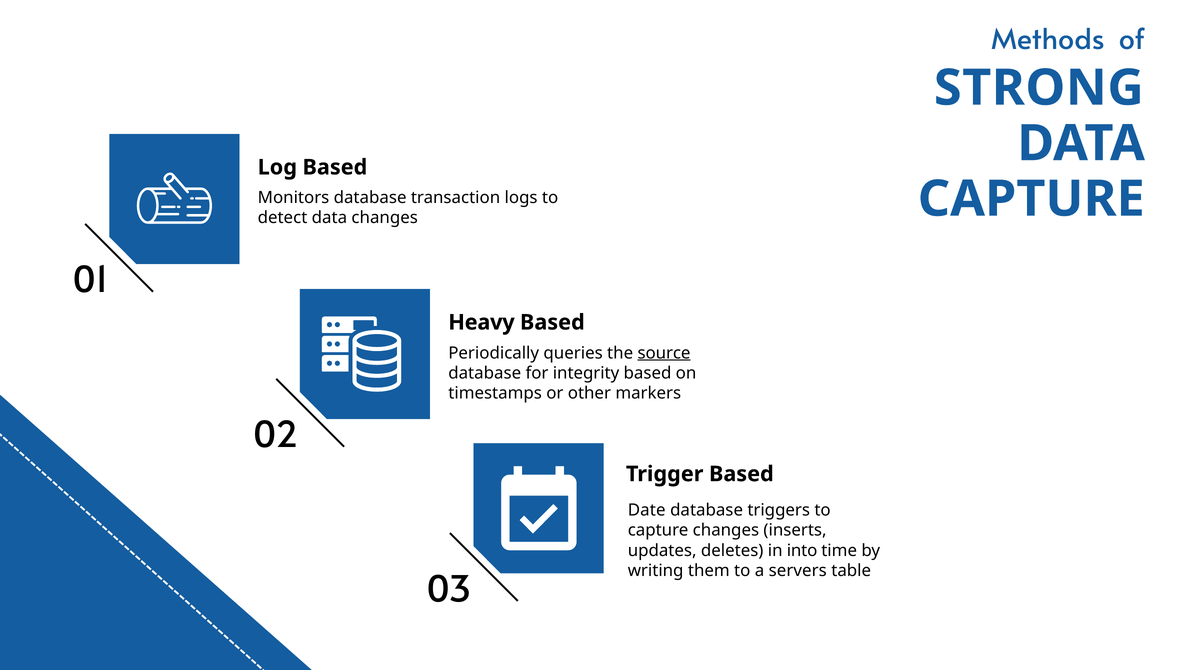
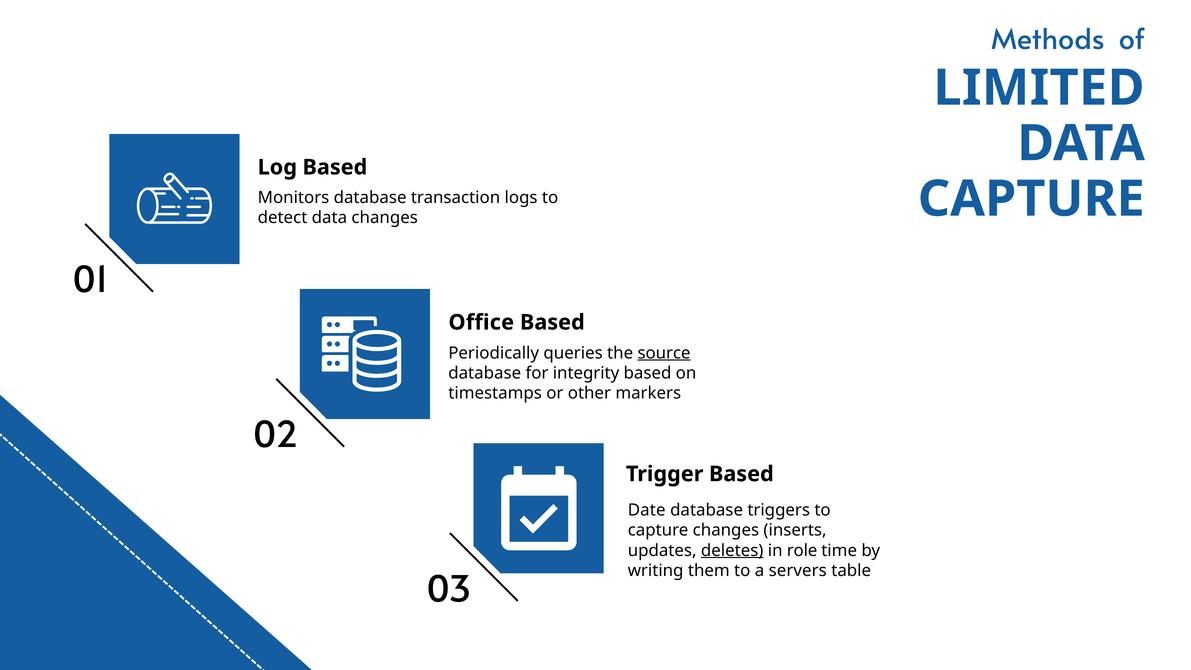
STRONG: STRONG -> LIMITED (1039, 88)
Heavy: Heavy -> Office (481, 322)
deletes underline: none -> present (732, 550)
into: into -> role (802, 550)
